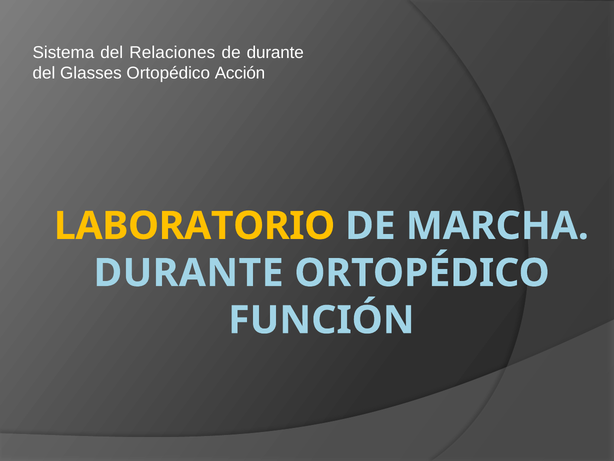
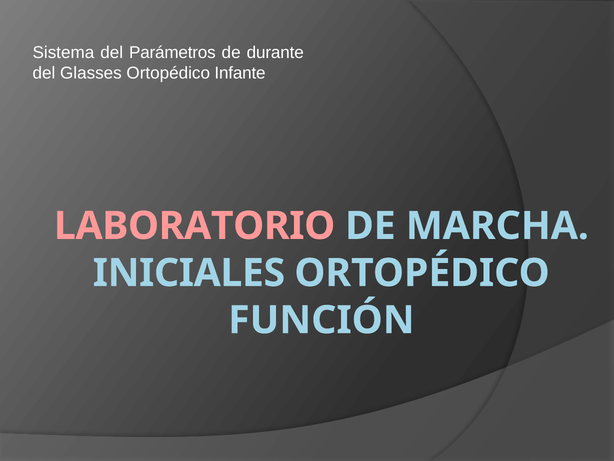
Relaciones: Relaciones -> Parámetros (172, 52)
Acción: Acción -> Infante (240, 73)
LABORATORIO colour: yellow -> pink (195, 226)
DURANTE: DURANTE -> INICIALES (189, 273)
